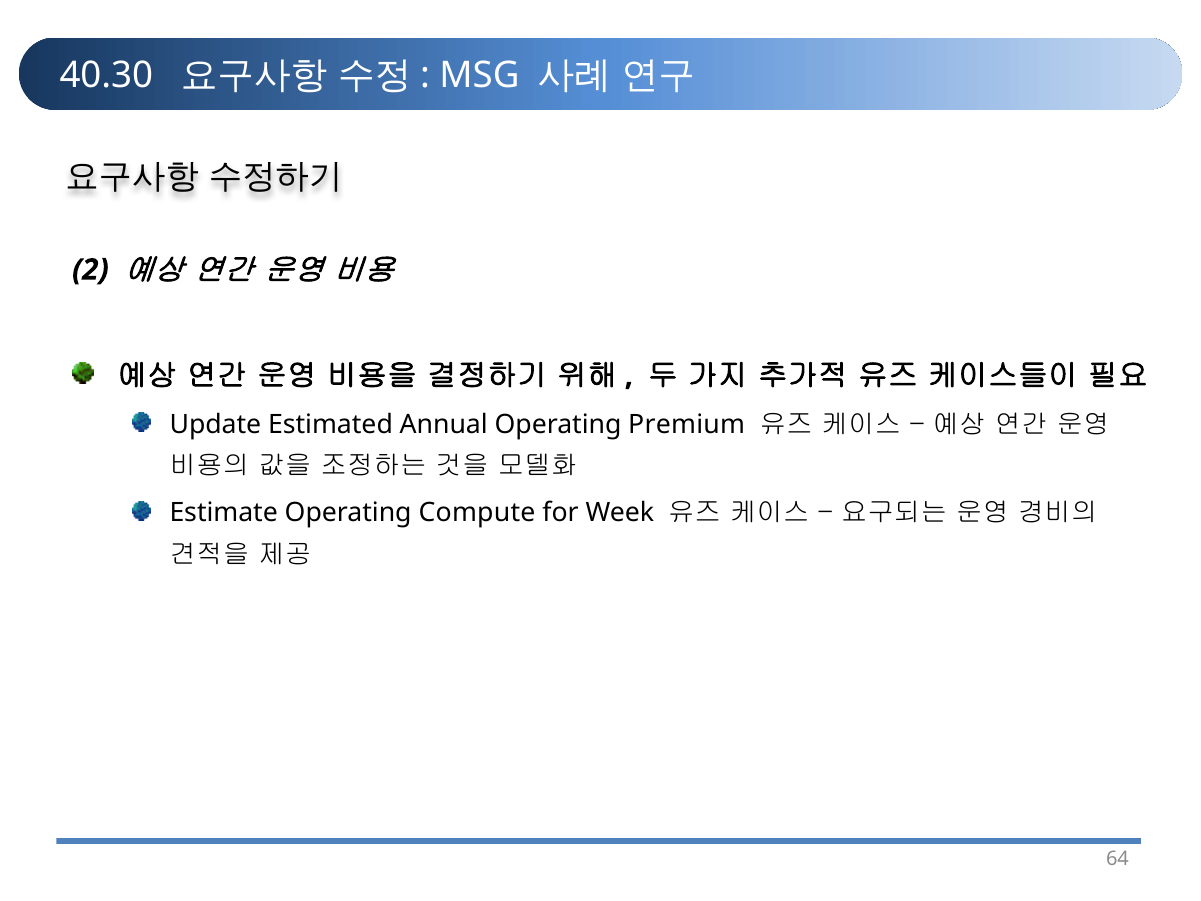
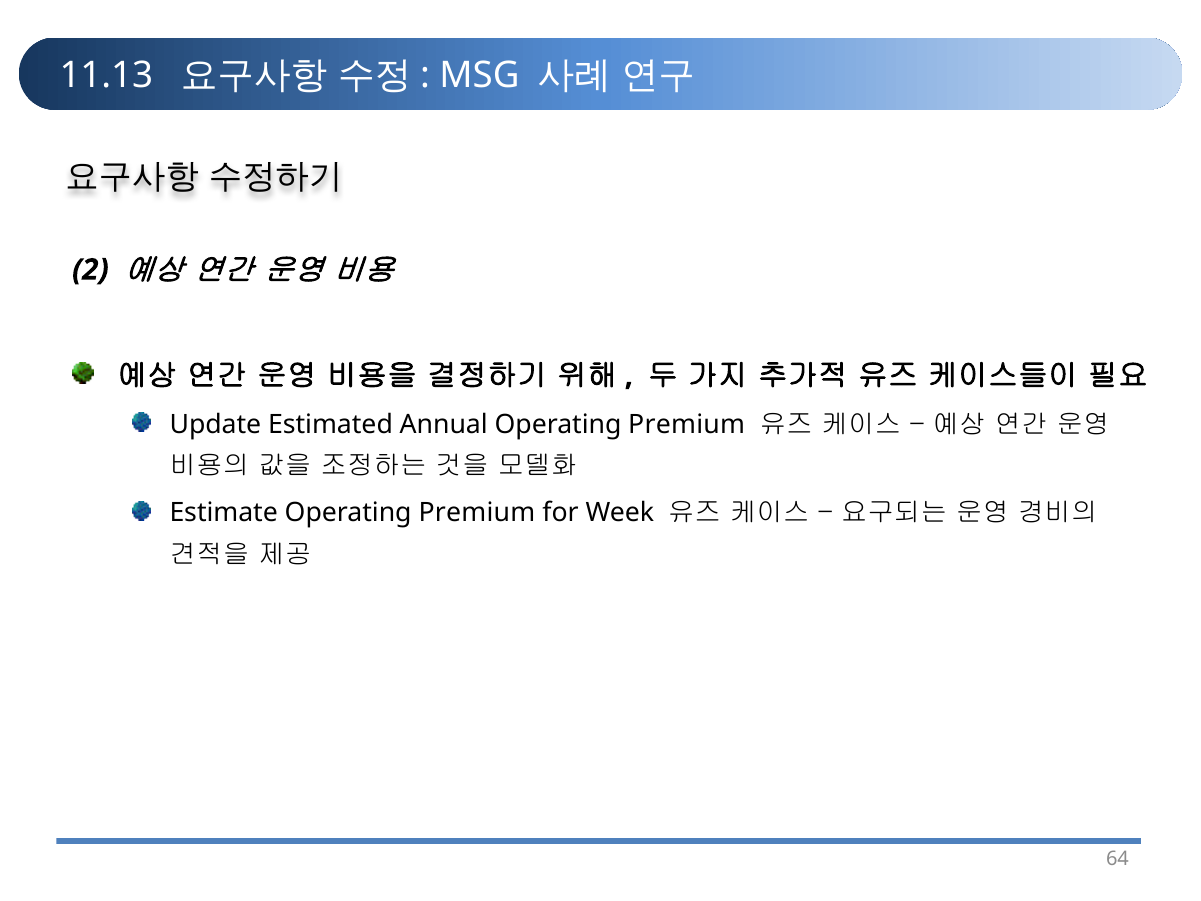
40.30: 40.30 -> 11.13 (106, 75)
Estimate Operating Compute: Compute -> Premium (477, 513)
